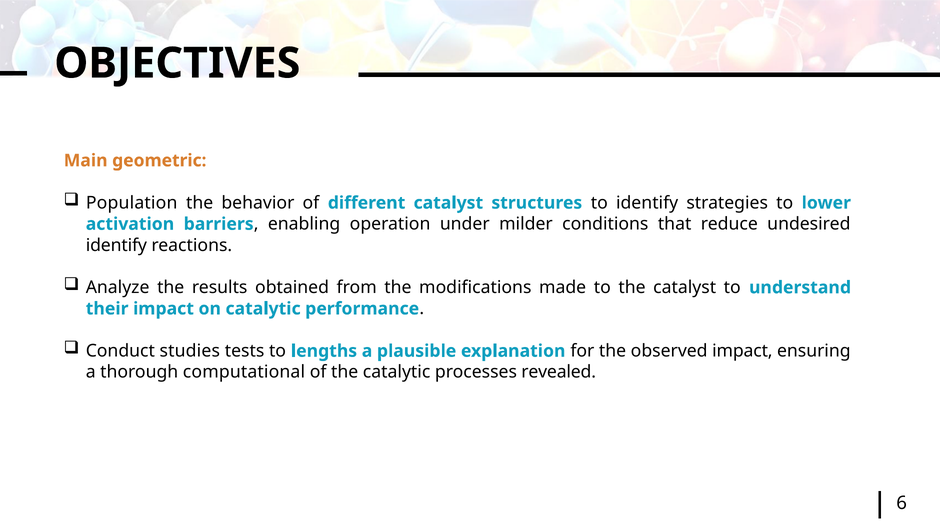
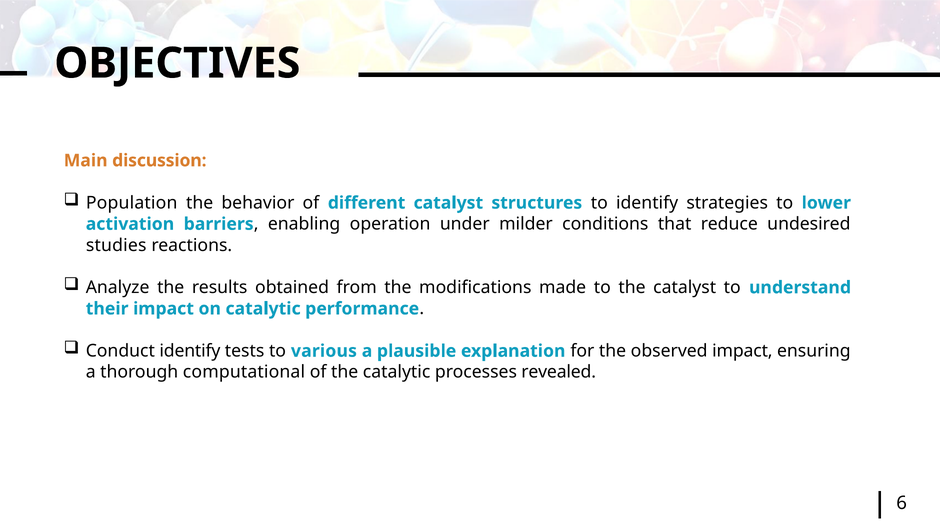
geometric: geometric -> discussion (159, 160)
identify: identify -> studies (116, 245)
Conduct studies: studies -> identify (190, 351)
lengths: lengths -> various (324, 351)
